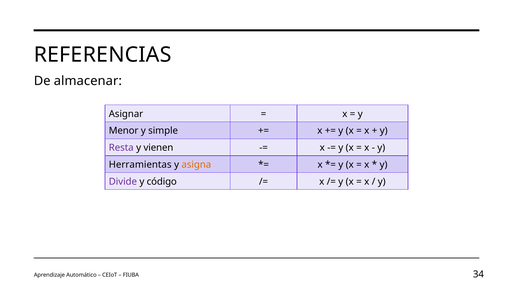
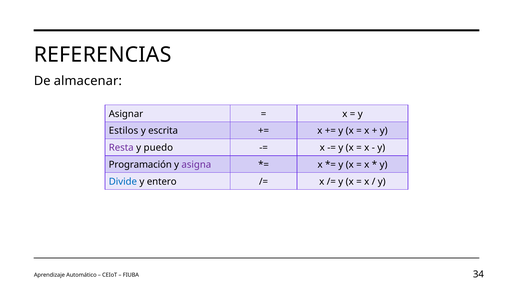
Menor: Menor -> Estilos (124, 131)
simple: simple -> escrita (163, 131)
vienen: vienen -> puedo (158, 148)
Herramientas: Herramientas -> Programación (140, 165)
asigna colour: orange -> purple (196, 165)
Divide colour: purple -> blue (123, 182)
código: código -> entero (162, 182)
